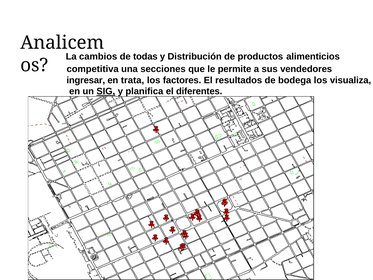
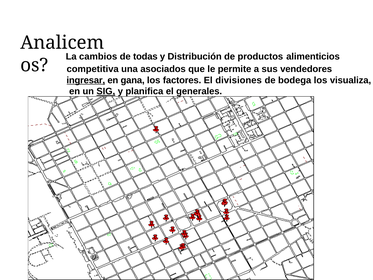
secciones: secciones -> asociados (163, 69)
ingresar underline: none -> present (86, 80)
trata: trata -> gana (133, 80)
resultados: resultados -> divisiones (239, 80)
diferentes: diferentes -> generales (199, 91)
